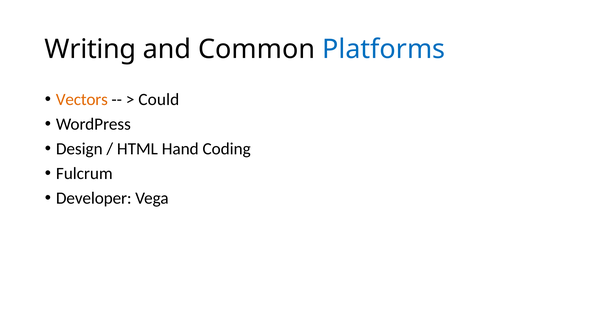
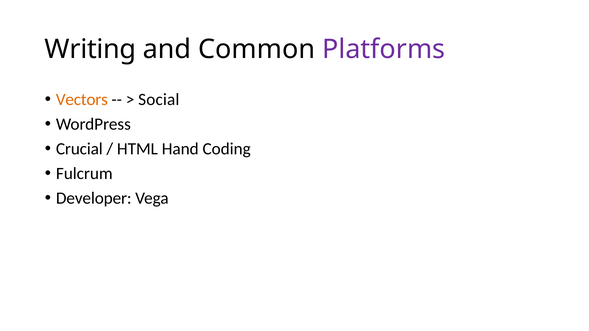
Platforms colour: blue -> purple (384, 49)
Could: Could -> Social (159, 100)
Design: Design -> Crucial (79, 149)
